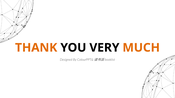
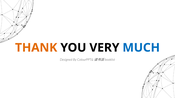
MUCH colour: orange -> blue (141, 48)
